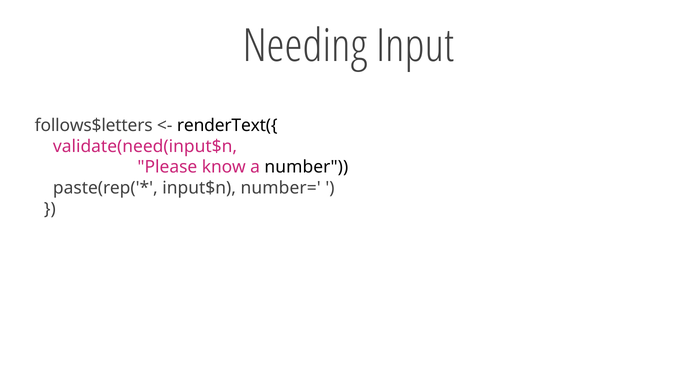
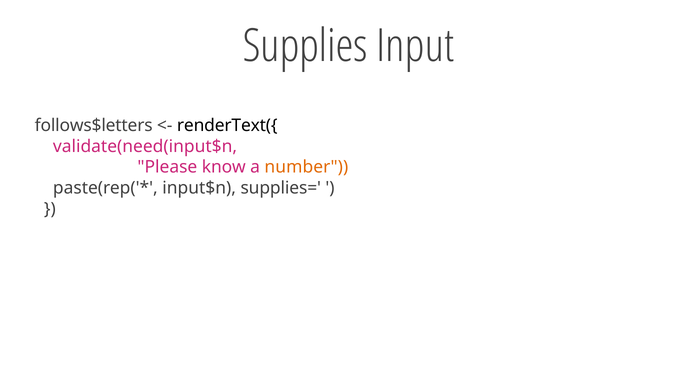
Needing: Needing -> Supplies (305, 46)
number colour: black -> orange (306, 167)
number=: number= -> supplies= (281, 188)
